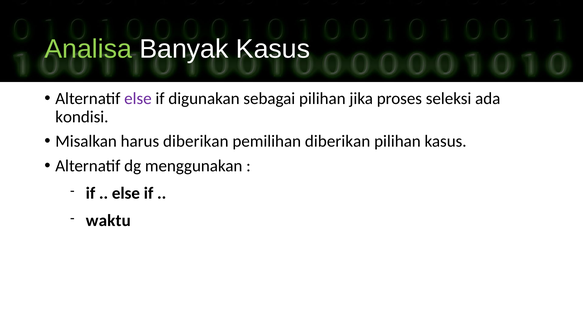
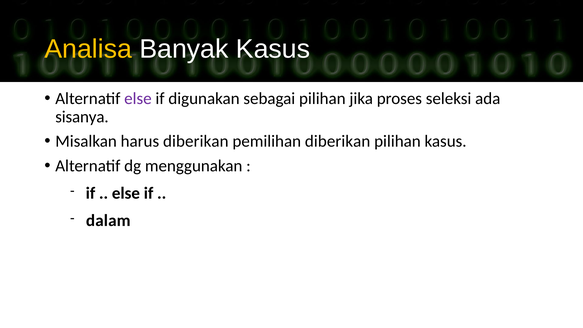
Analisa colour: light green -> yellow (88, 49)
kondisi: kondisi -> sisanya (82, 117)
waktu: waktu -> dalam (108, 221)
